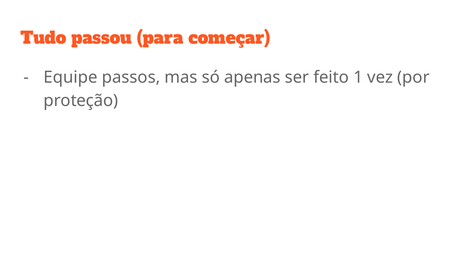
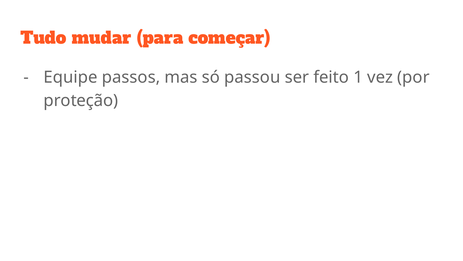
passou: passou -> mudar (102, 38)
apenas: apenas -> passou (252, 77)
